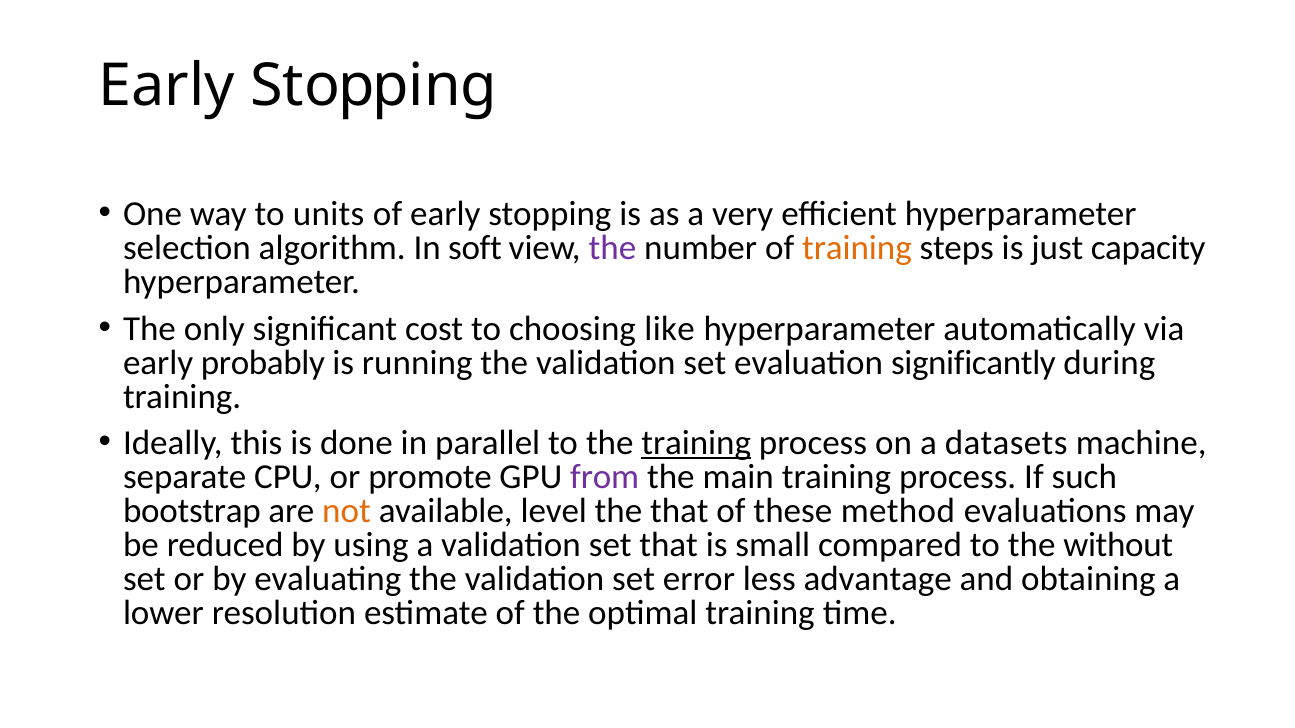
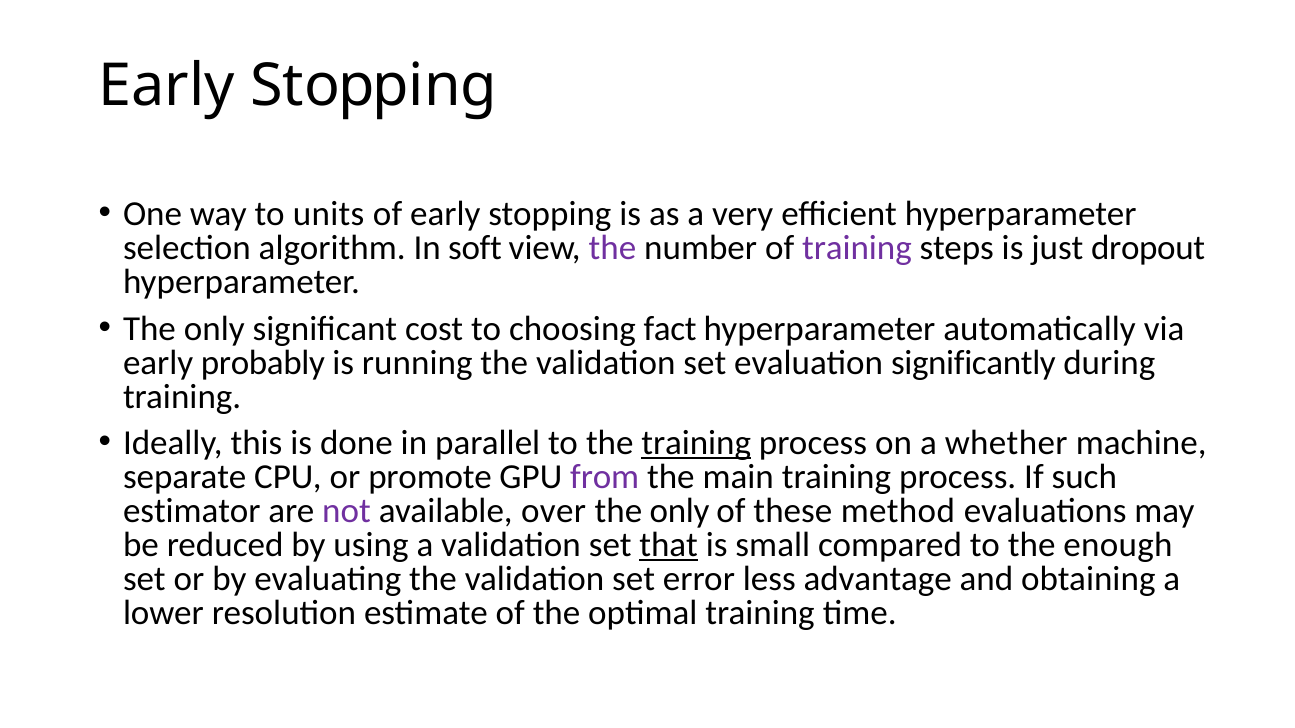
training colour: orange -> purple (857, 249)
capacity: capacity -> dropout (1148, 249)
like: like -> fact (670, 329)
datasets: datasets -> whether (1006, 443)
bootstrap: bootstrap -> estimator (192, 511)
not colour: orange -> purple (347, 511)
level: level -> over (553, 511)
that: that -> only (680, 511)
that underline: none -> present (669, 545)
without: without -> enough (1118, 545)
